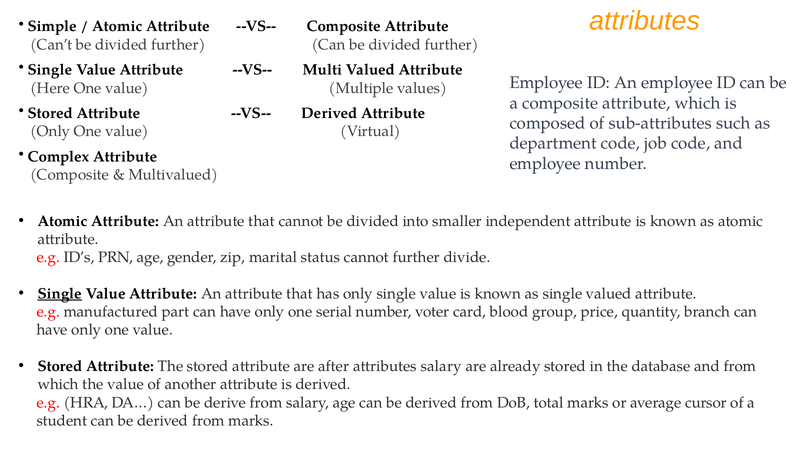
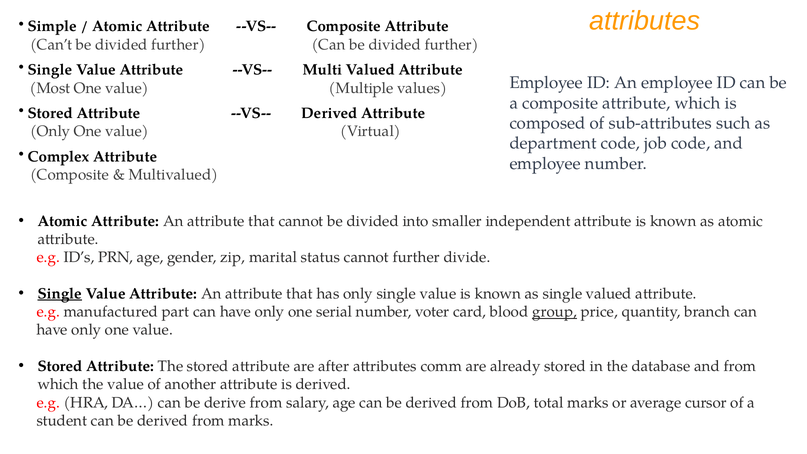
Here: Here -> Most (50, 88)
group underline: none -> present (555, 312)
attributes salary: salary -> comm (441, 366)
